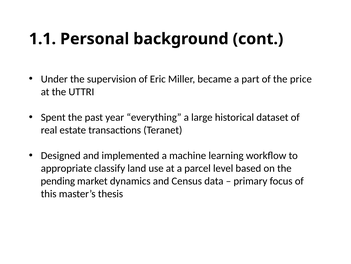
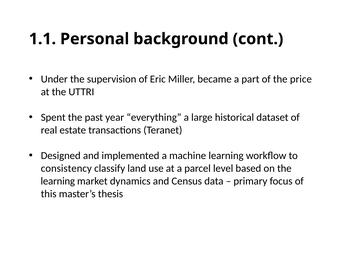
appropriate: appropriate -> consistency (66, 168)
pending: pending -> learning (58, 181)
